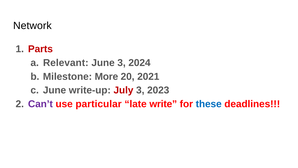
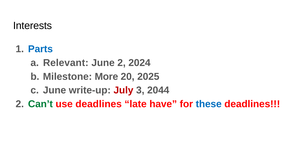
Network: Network -> Interests (32, 26)
Parts colour: red -> blue (40, 49)
June 3: 3 -> 2 (122, 63)
2021: 2021 -> 2025 (148, 76)
2023: 2023 -> 2044 (158, 90)
Can’t colour: purple -> green (40, 104)
use particular: particular -> deadlines (99, 104)
write: write -> have (163, 104)
